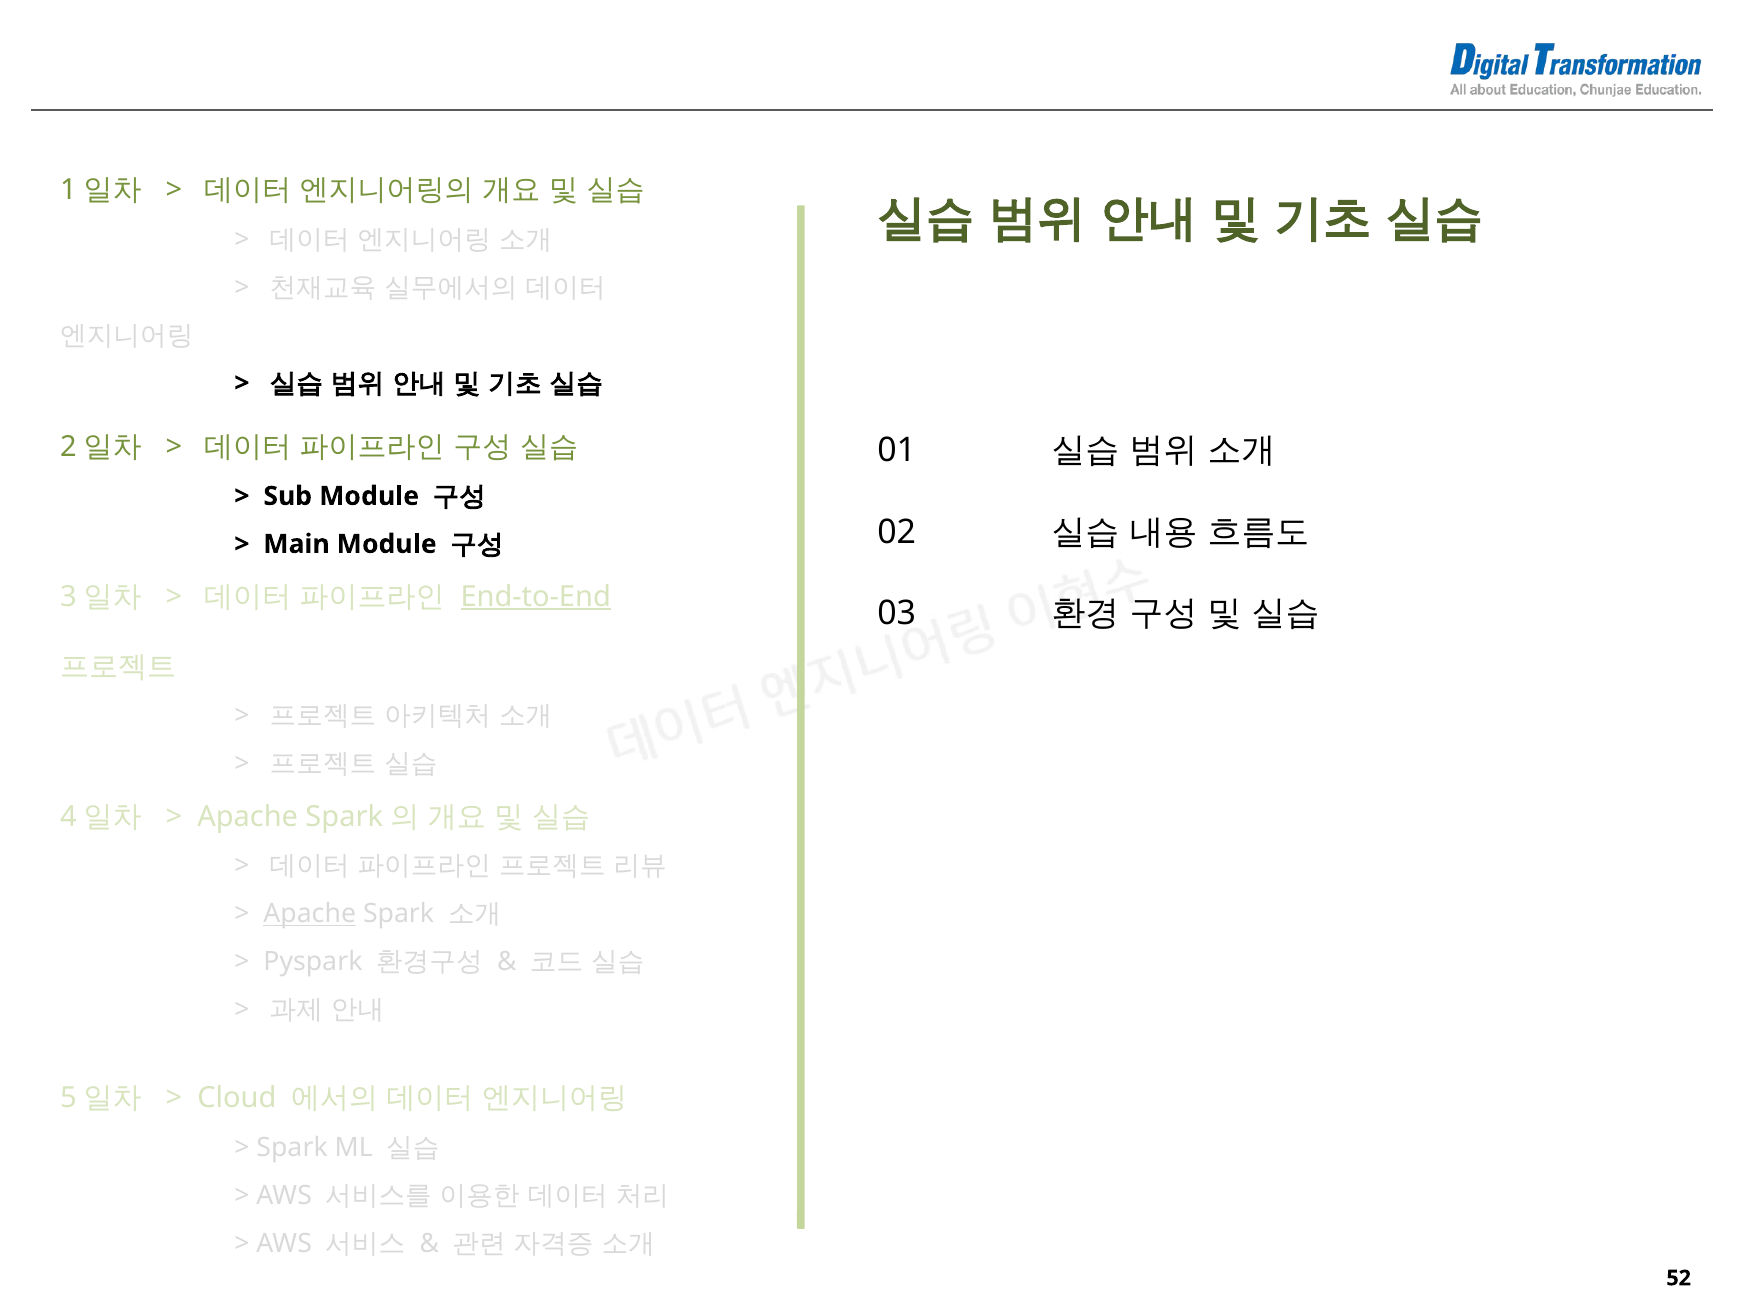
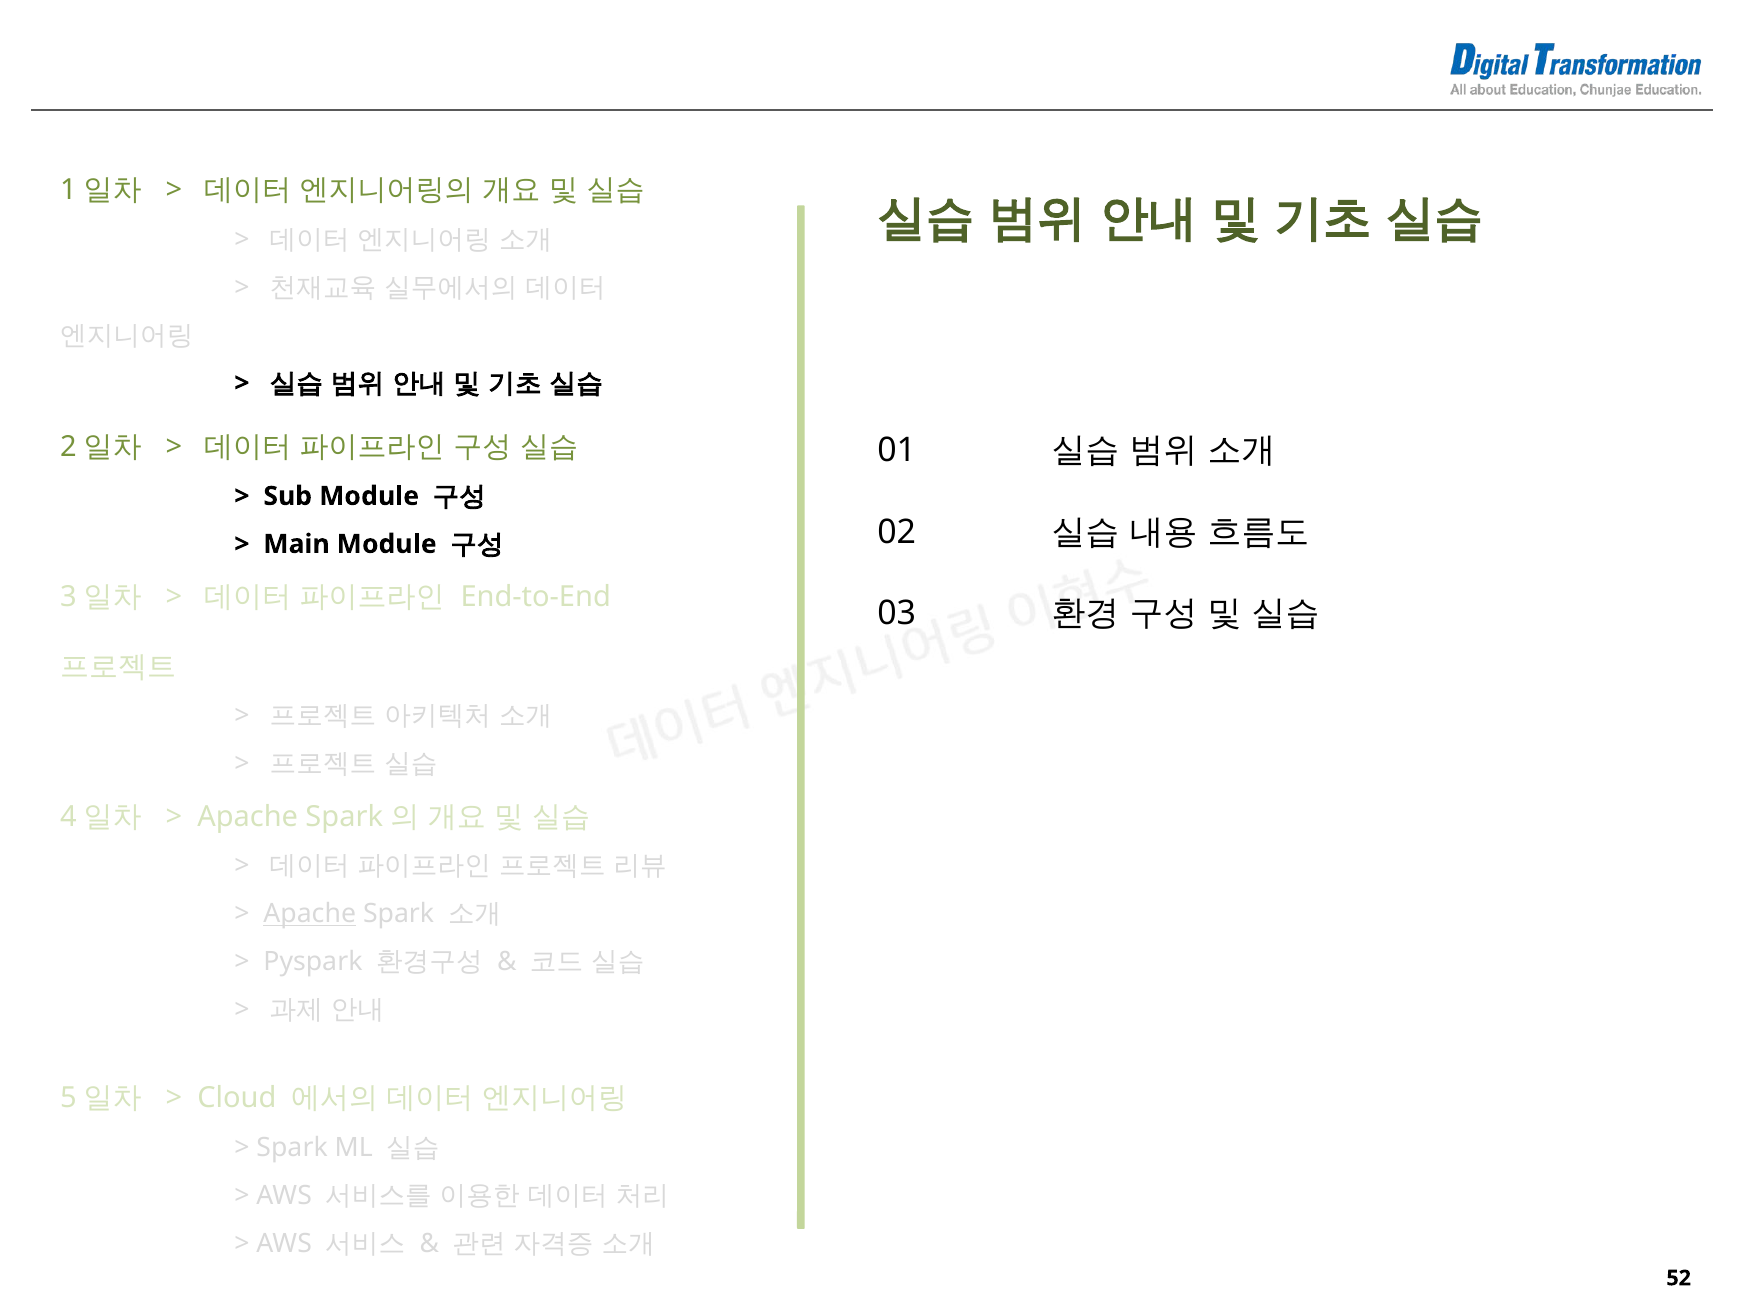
End-to-End underline: present -> none (536, 597)
